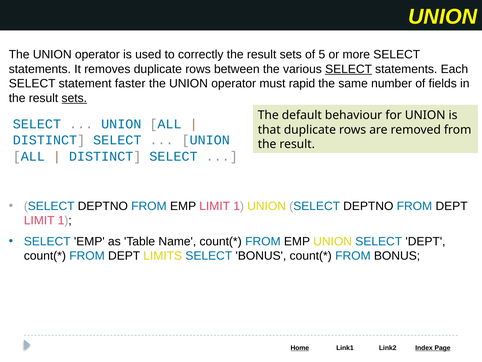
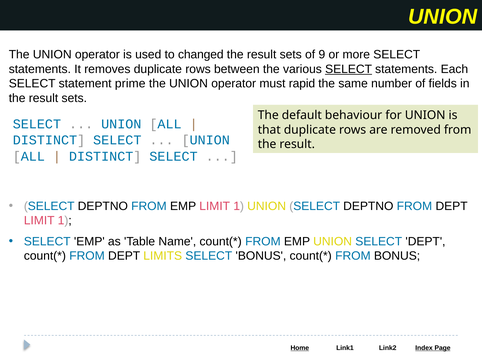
correctly: correctly -> changed (201, 55)
5: 5 -> 9 (322, 55)
faster: faster -> prime (130, 84)
sets underline: present -> none (74, 98)
